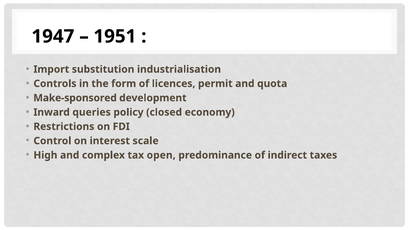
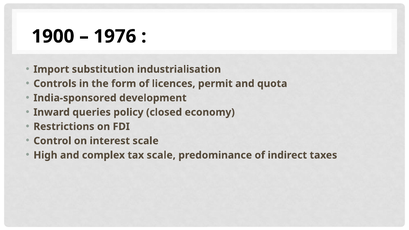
1947: 1947 -> 1900 (53, 36)
1951: 1951 -> 1976 (115, 36)
Make-sponsored: Make-sponsored -> India-sponsored (75, 98)
tax open: open -> scale (161, 155)
